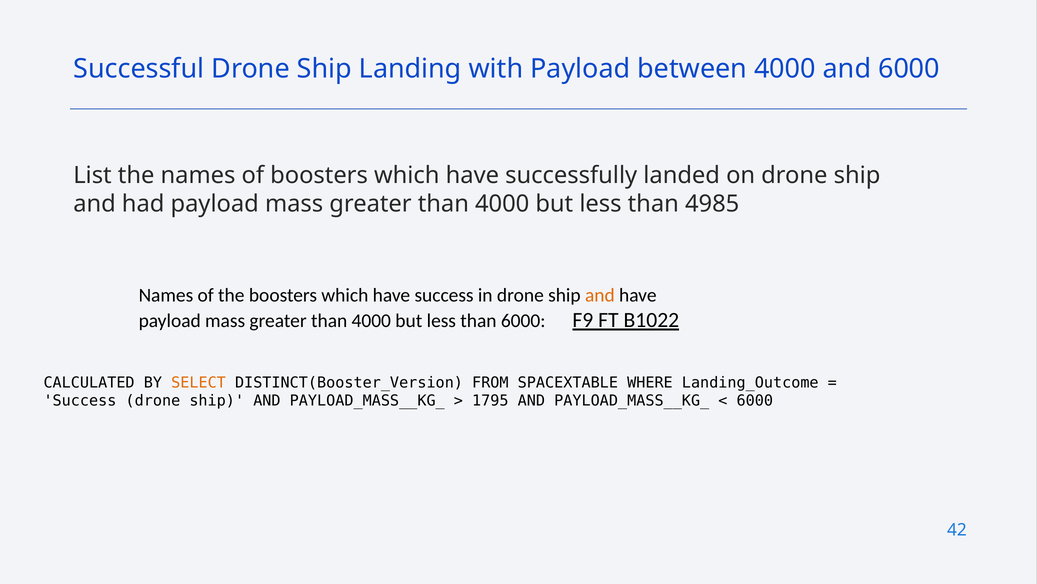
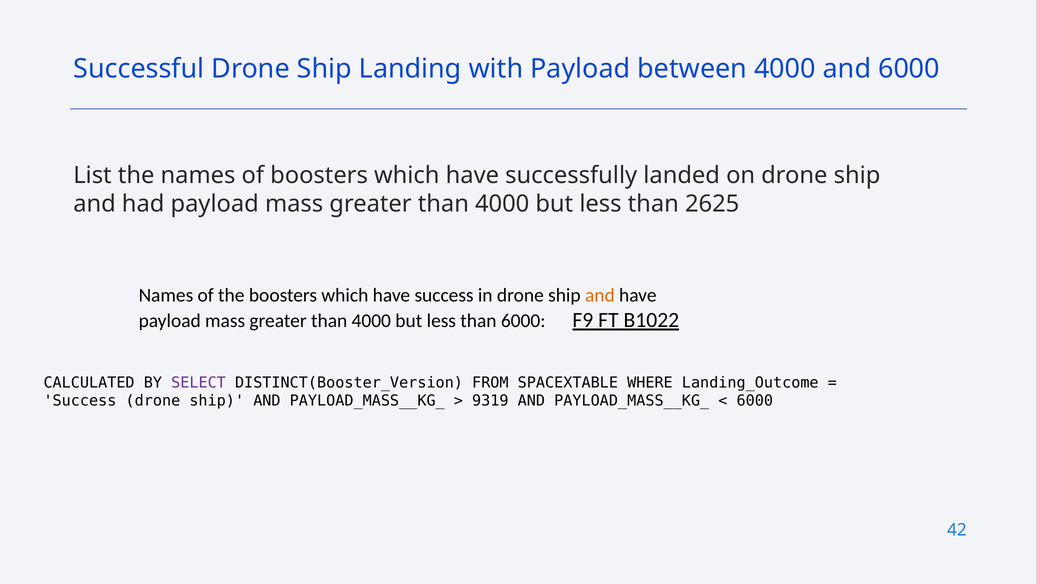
4985: 4985 -> 2625 (712, 204)
SELECT colour: orange -> purple (199, 382)
1795: 1795 -> 9319 (490, 400)
